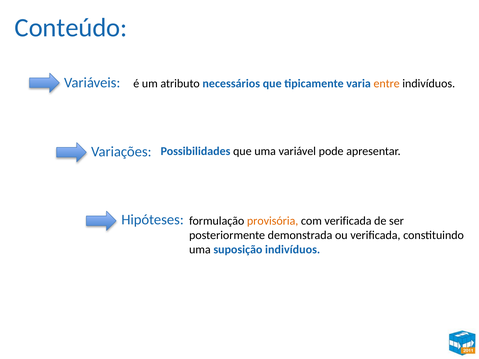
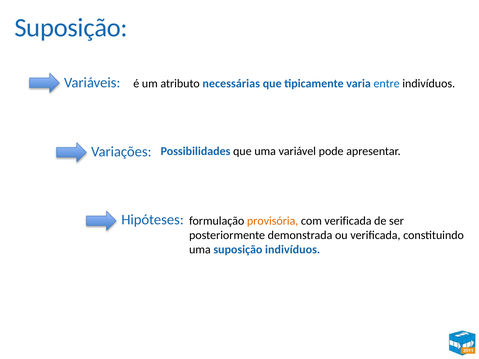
Conteúdo: Conteúdo -> Suposição (71, 28)
necessários: necessários -> necessárias (231, 84)
entre colour: orange -> blue (387, 84)
